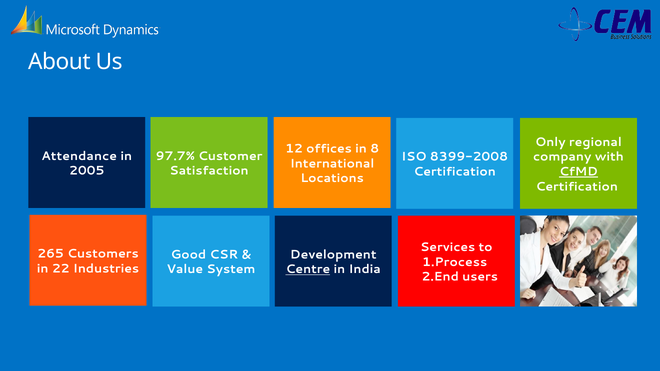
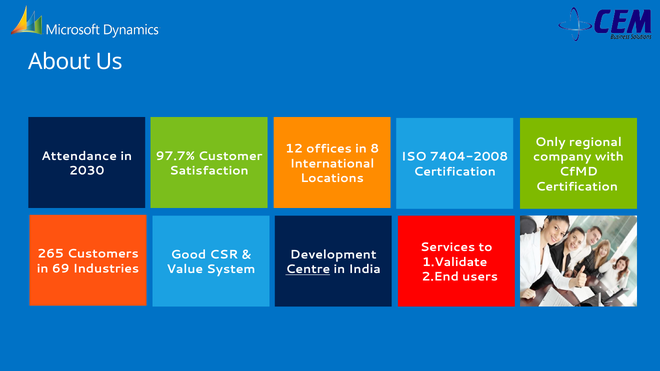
8399-2008: 8399-2008 -> 7404-2008 (469, 157)
2005: 2005 -> 2030 (87, 171)
CfMD underline: present -> none (579, 172)
1.Process: 1.Process -> 1.Validate (455, 262)
22: 22 -> 69 (61, 269)
